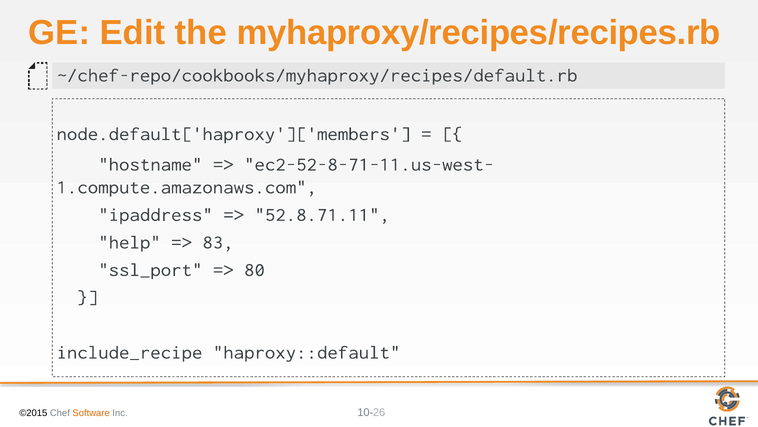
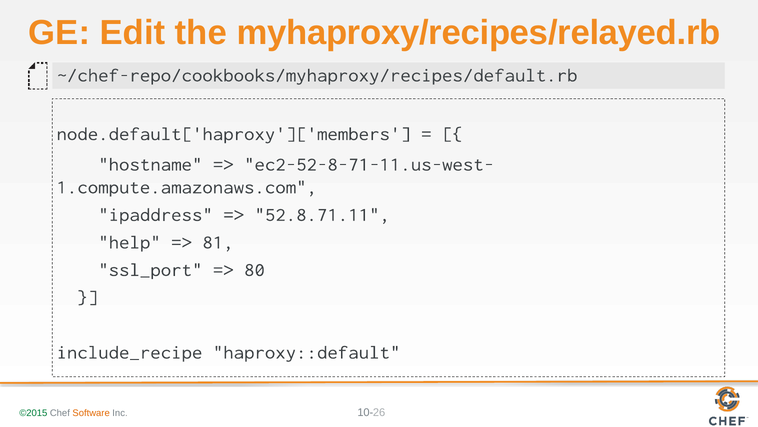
myhaproxy/recipes/recipes.rb: myhaproxy/recipes/recipes.rb -> myhaproxy/recipes/relayed.rb (479, 33)
83: 83 -> 81 (218, 242)
©2015 colour: black -> green (33, 413)
